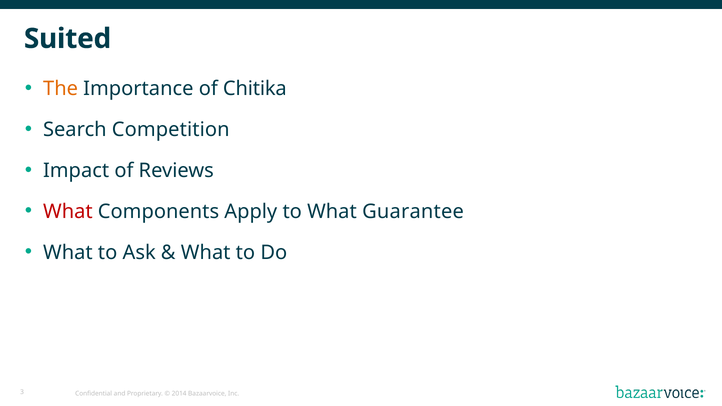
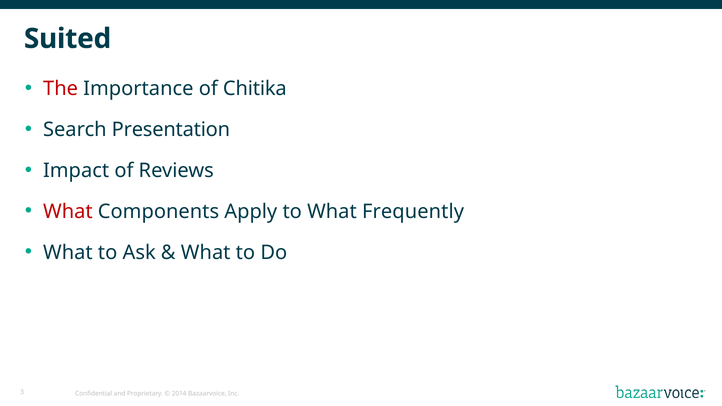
The colour: orange -> red (61, 89)
Competition: Competition -> Presentation (171, 130)
Guarantee: Guarantee -> Frequently (413, 212)
